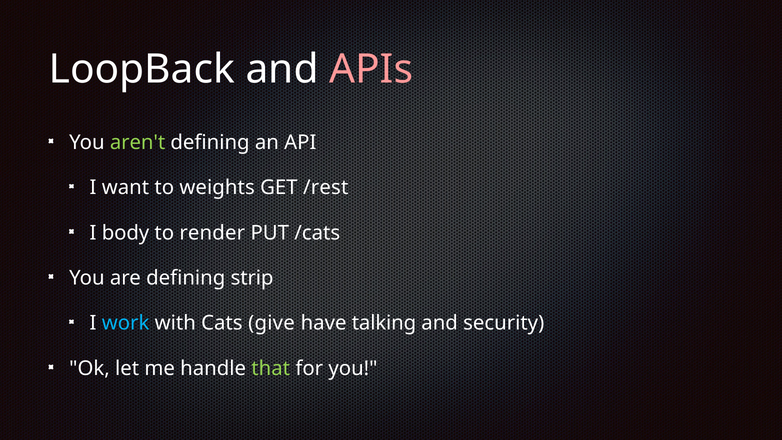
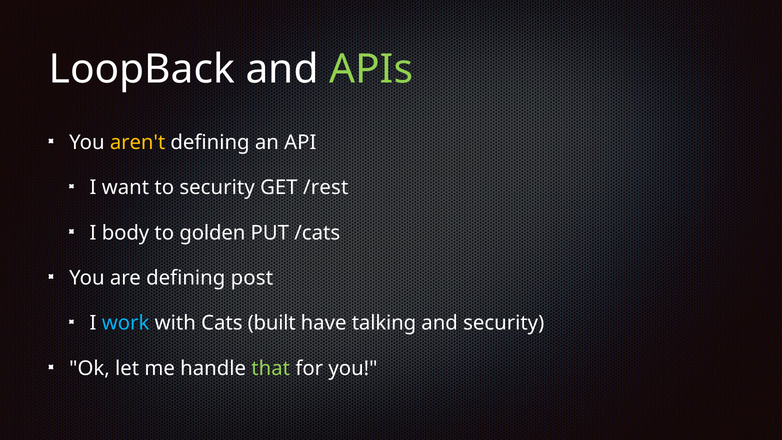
APIs colour: pink -> light green (371, 69)
aren't colour: light green -> yellow (138, 142)
to weights: weights -> security (217, 188)
render: render -> golden (212, 233)
strip: strip -> post (252, 278)
give: give -> built (272, 323)
